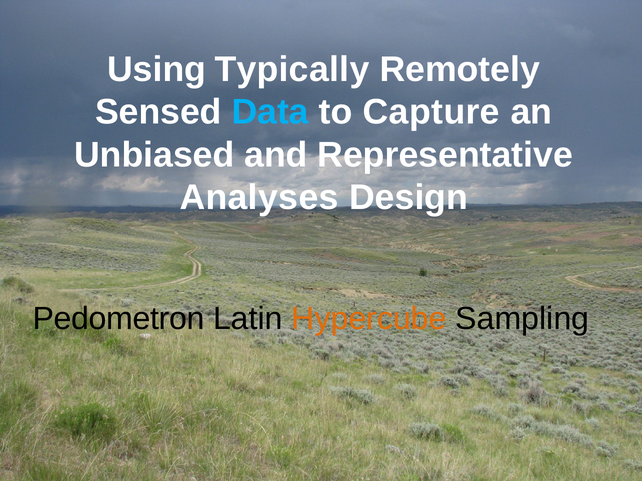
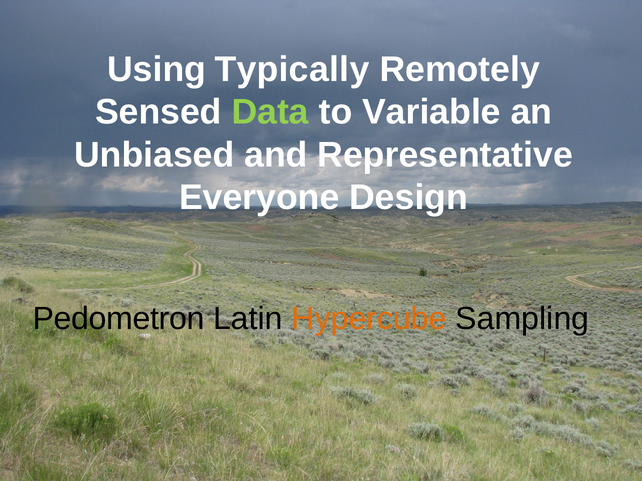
Data colour: light blue -> light green (270, 112)
Capture: Capture -> Variable (431, 112)
Analyses: Analyses -> Everyone (259, 198)
